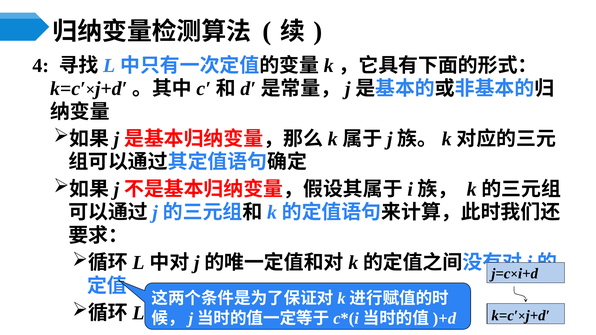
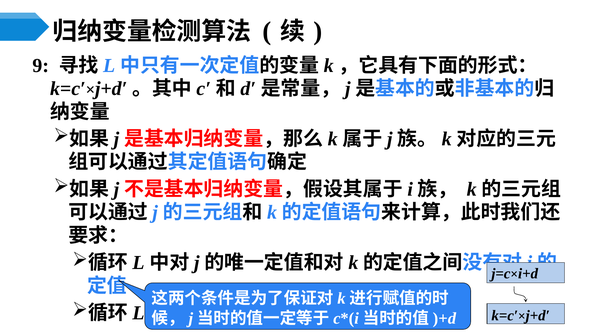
4: 4 -> 9 (41, 66)
